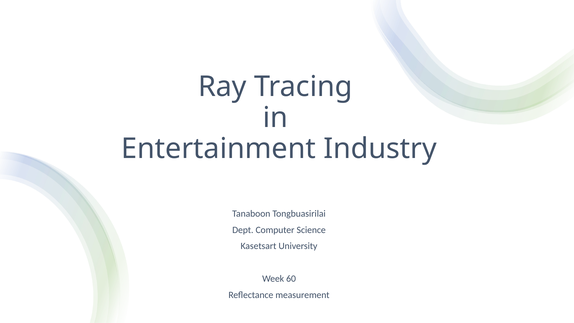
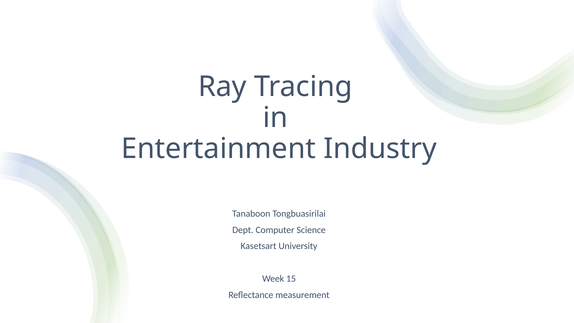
60: 60 -> 15 (291, 279)
